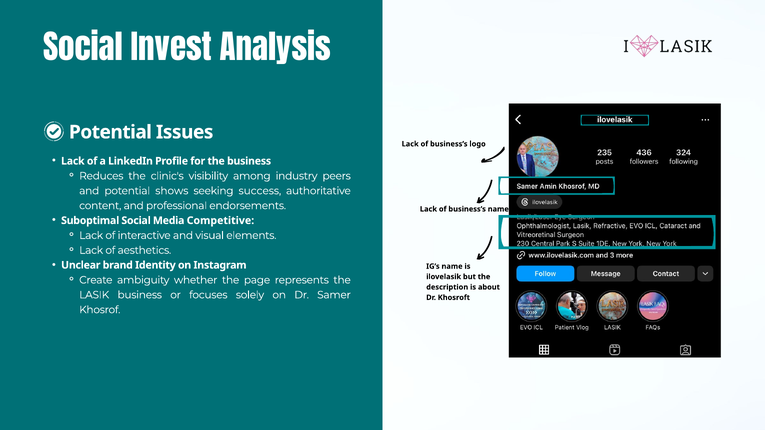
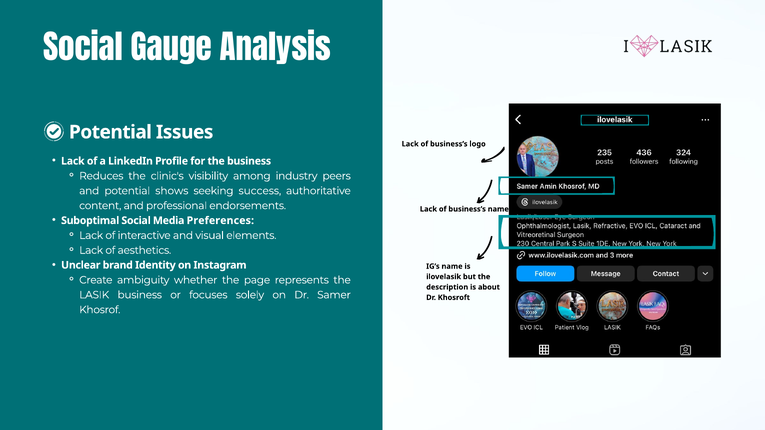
Invest: Invest -> Gauge (171, 49)
Competitive: Competitive -> Preferences (220, 221)
